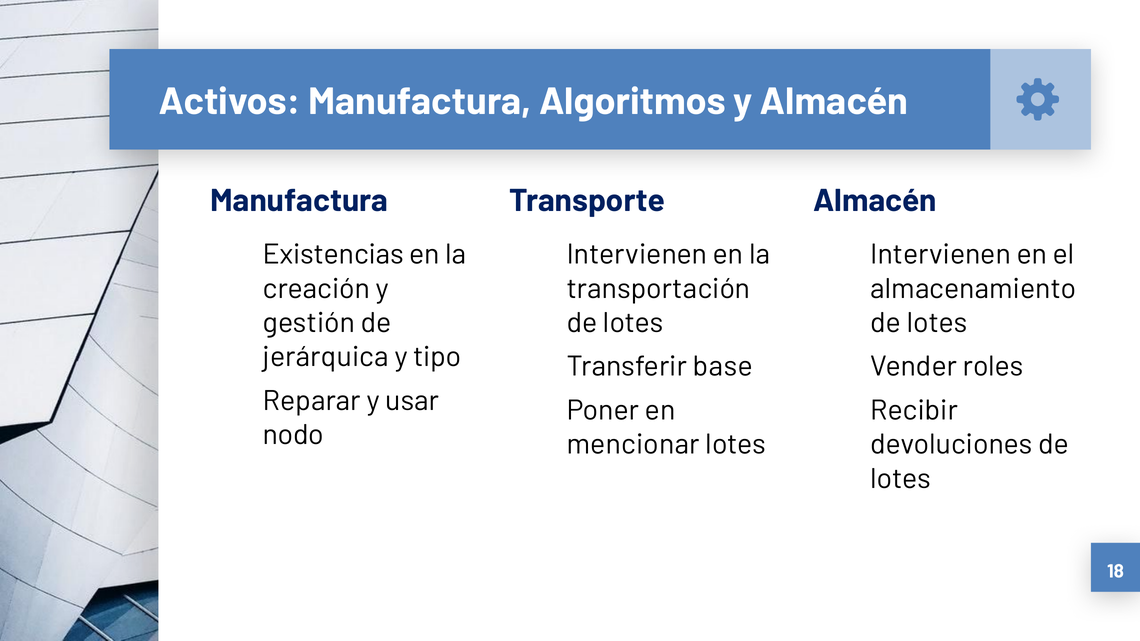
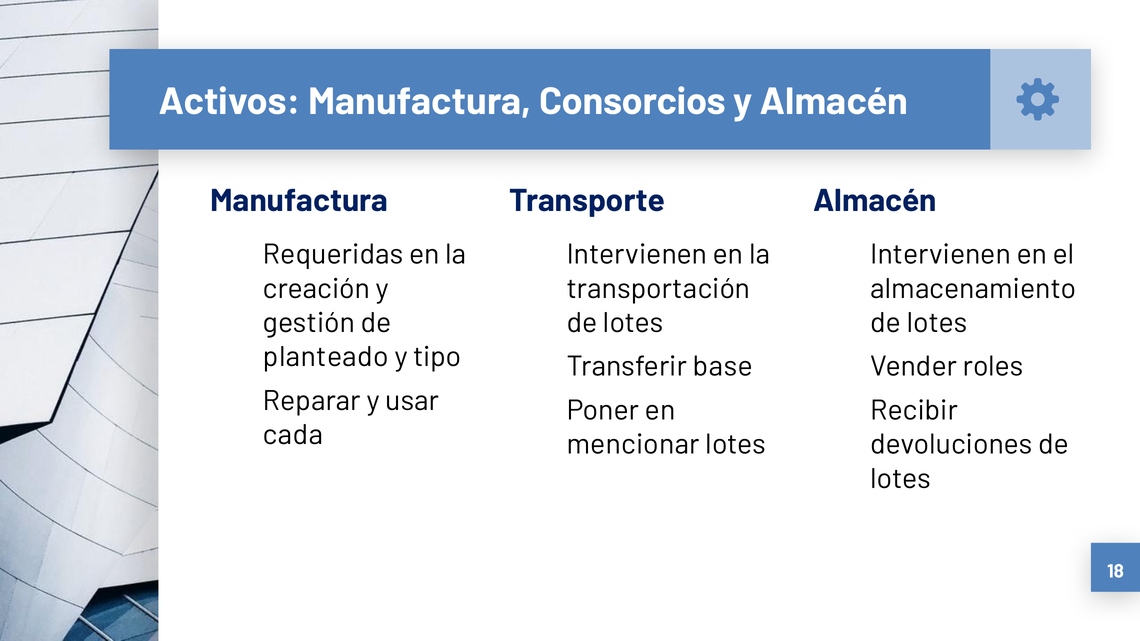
Algoritmos: Algoritmos -> Consorcios (633, 102)
Existencias: Existencias -> Requeridas (333, 255)
jerárquica: jerárquica -> planteado (326, 357)
nodo: nodo -> cada (293, 435)
